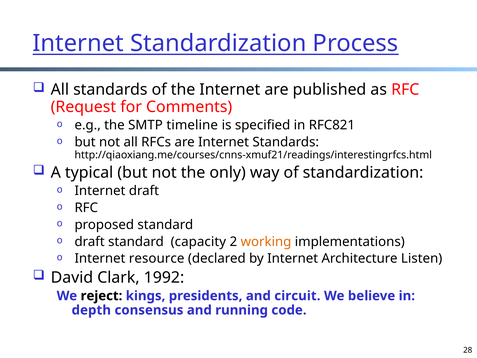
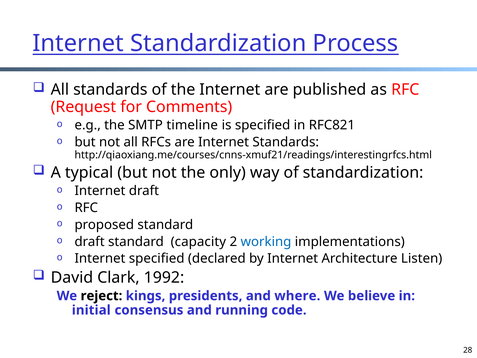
working colour: orange -> blue (266, 242)
Internet resource: resource -> specified (157, 259)
circuit: circuit -> where (297, 296)
depth: depth -> initial (91, 310)
